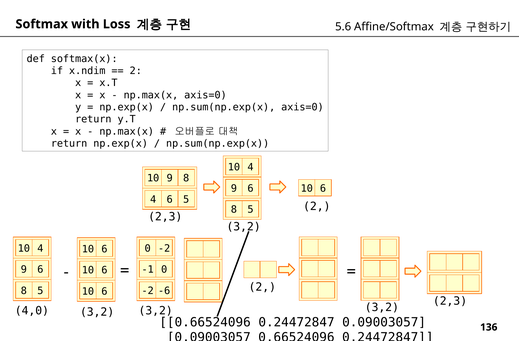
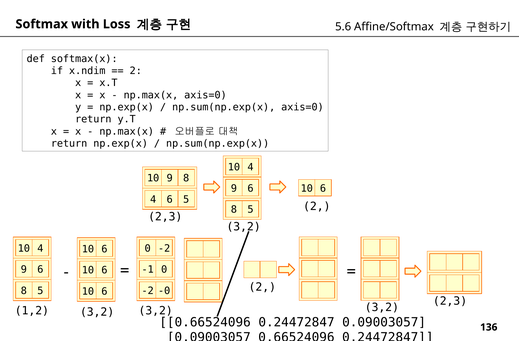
-6: -6 -> -0 (164, 291)
4,0: 4,0 -> 1,2 (32, 311)
